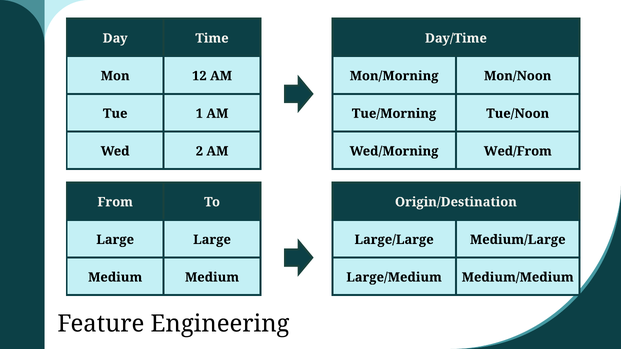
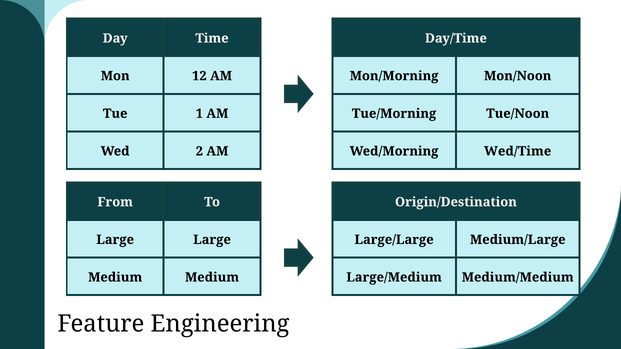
Wed/From: Wed/From -> Wed/Time (518, 151)
